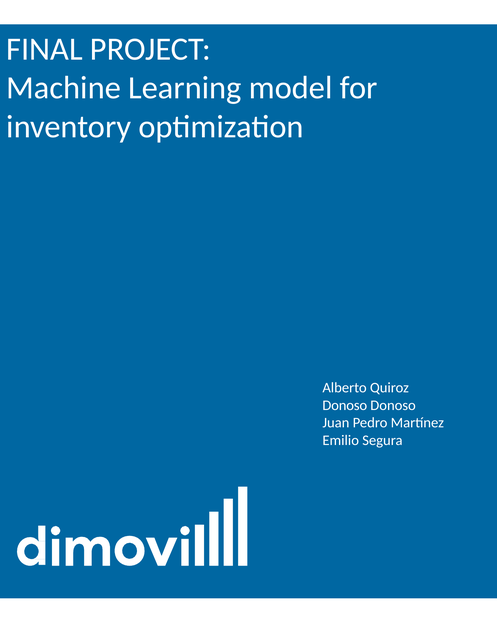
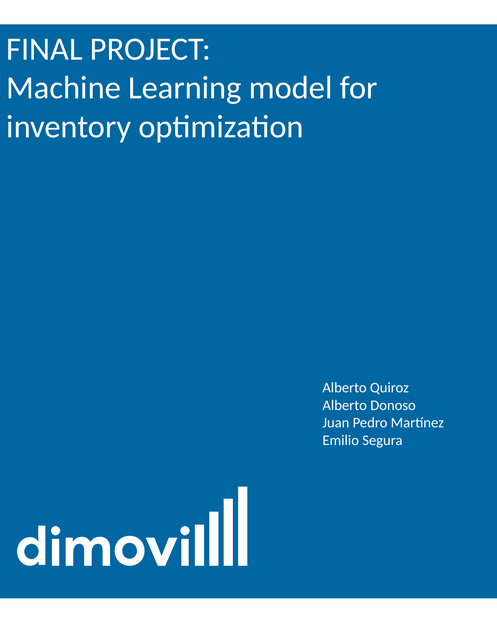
Donoso: Donoso -> Alberto (345, 405)
